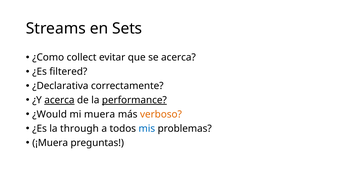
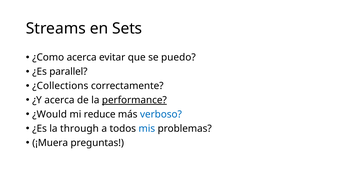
¿Como collect: collect -> acerca (82, 57)
se acerca: acerca -> puedo (178, 57)
filtered: filtered -> parallel (68, 72)
¿Declarativa: ¿Declarativa -> ¿Collections (60, 86)
acerca underline: present -> none (59, 100)
muera: muera -> reduce (100, 115)
verboso colour: orange -> blue (161, 115)
